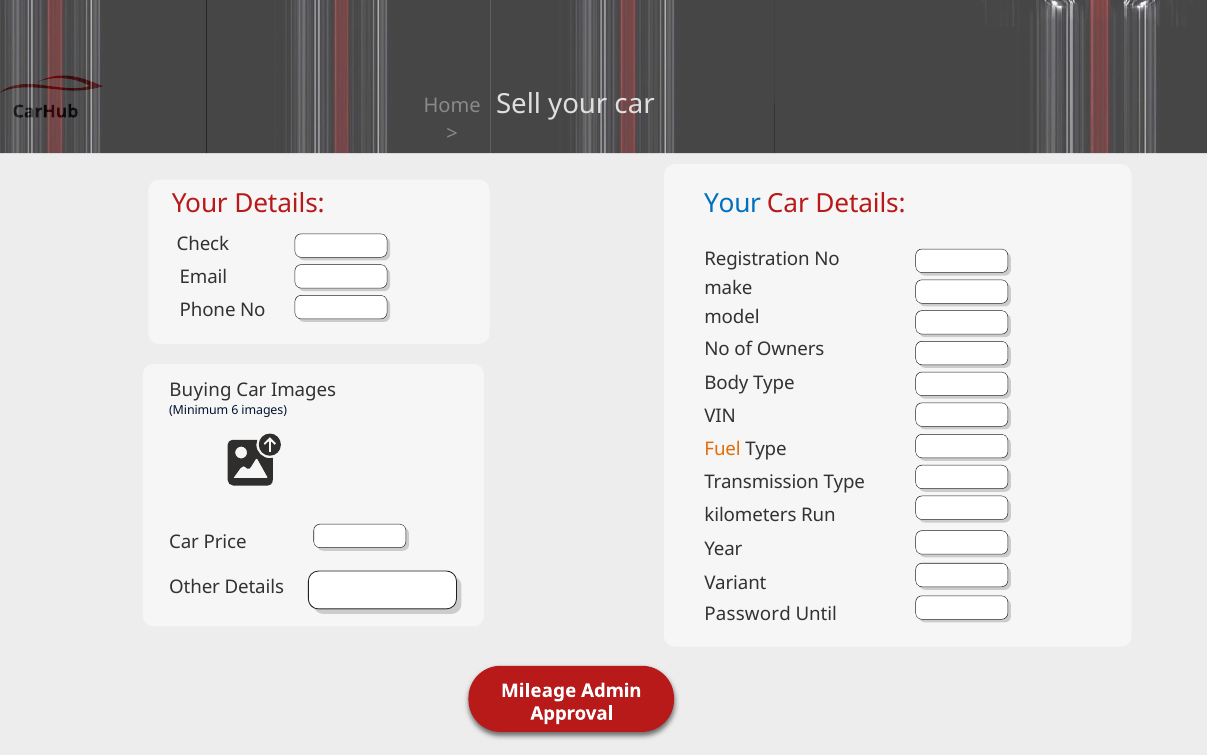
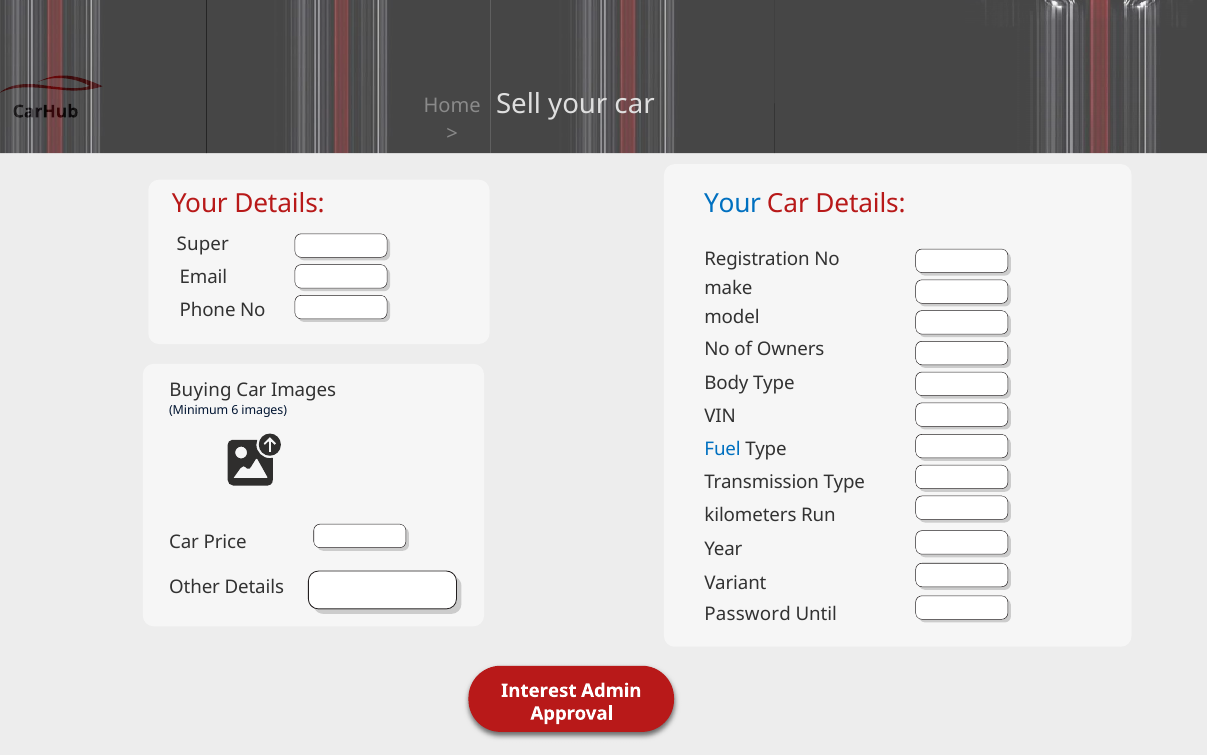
Check: Check -> Super (203, 244)
Fuel colour: orange -> blue (723, 449)
Mileage: Mileage -> Interest (539, 690)
